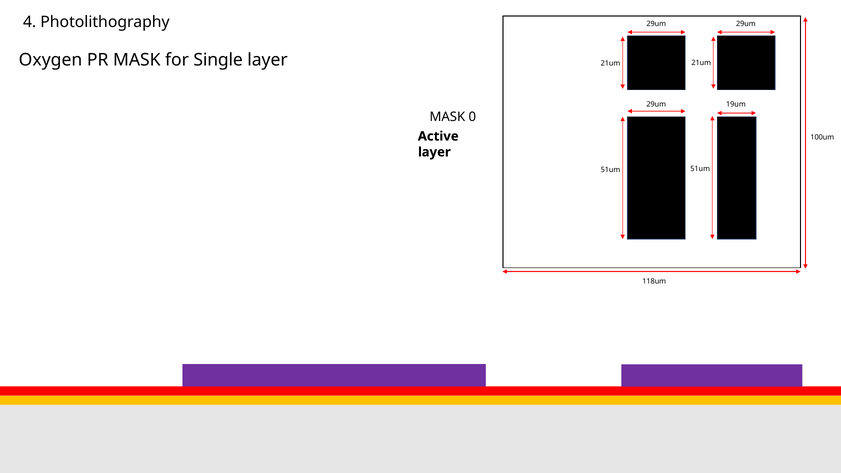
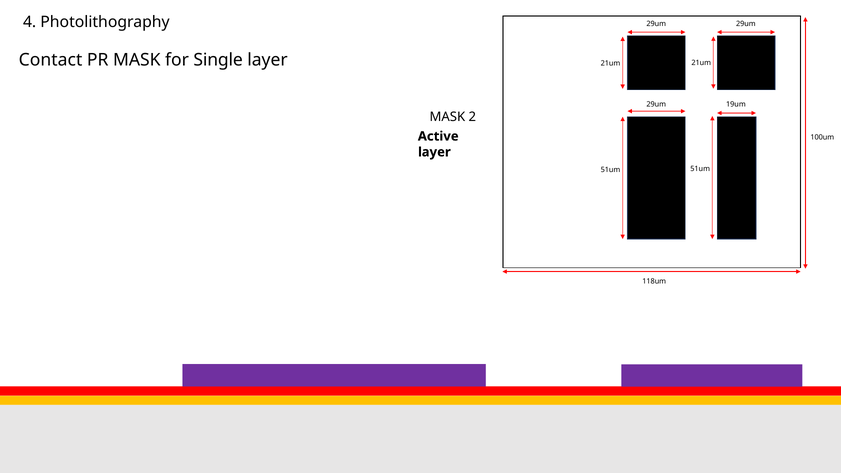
Oxygen: Oxygen -> Contact (51, 60)
0: 0 -> 2 (472, 117)
